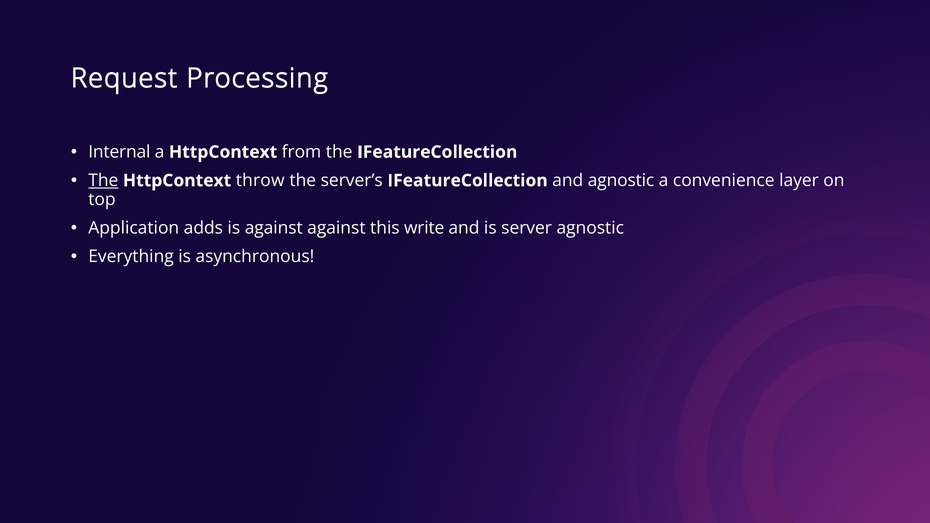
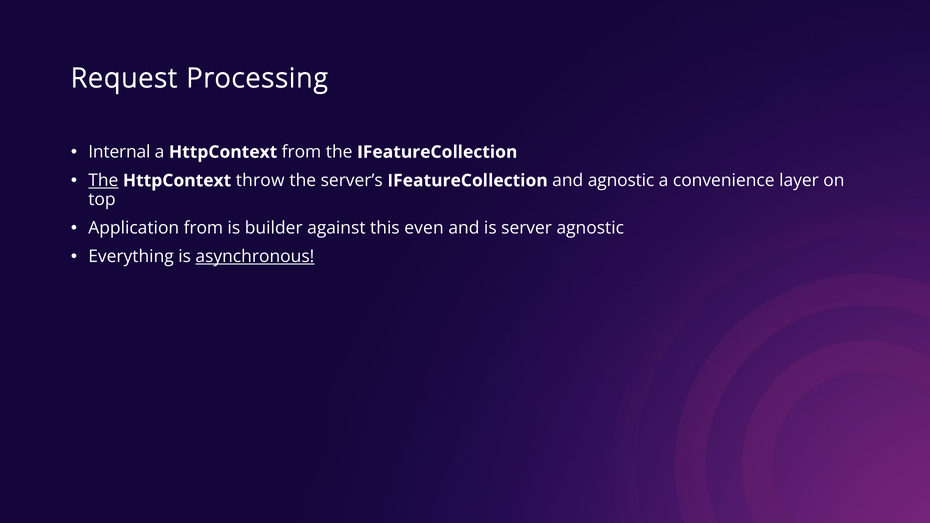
Application adds: adds -> from (203, 228)
is against: against -> builder (274, 228)
write: write -> even (424, 228)
asynchronous underline: none -> present (255, 256)
